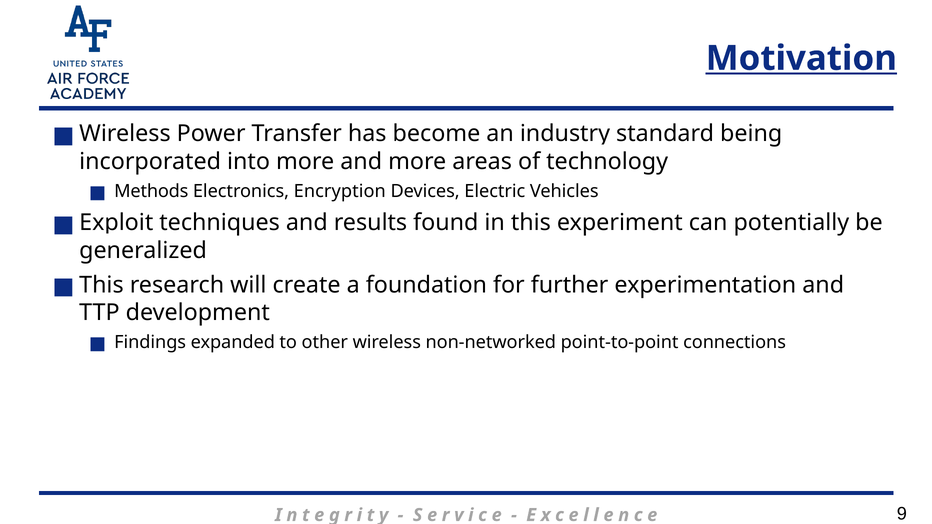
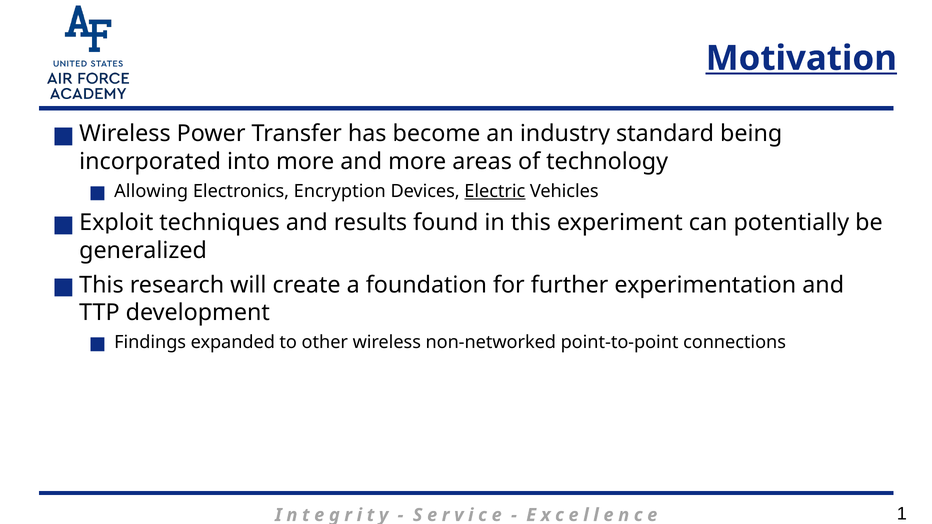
Methods: Methods -> Allowing (151, 191)
Electric underline: none -> present (495, 191)
9: 9 -> 1 (902, 514)
